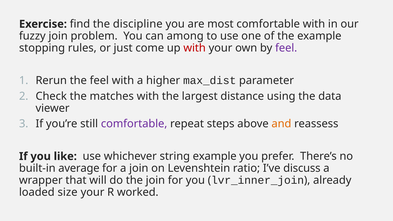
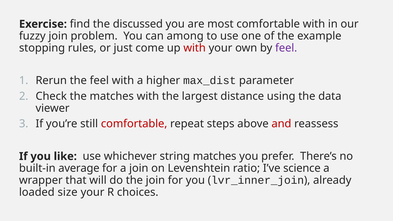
discipline: discipline -> discussed (138, 24)
comfortable colour: purple -> red (134, 124)
and colour: orange -> red (281, 124)
string example: example -> matches (215, 156)
discuss: discuss -> science (302, 168)
worked: worked -> choices (138, 192)
